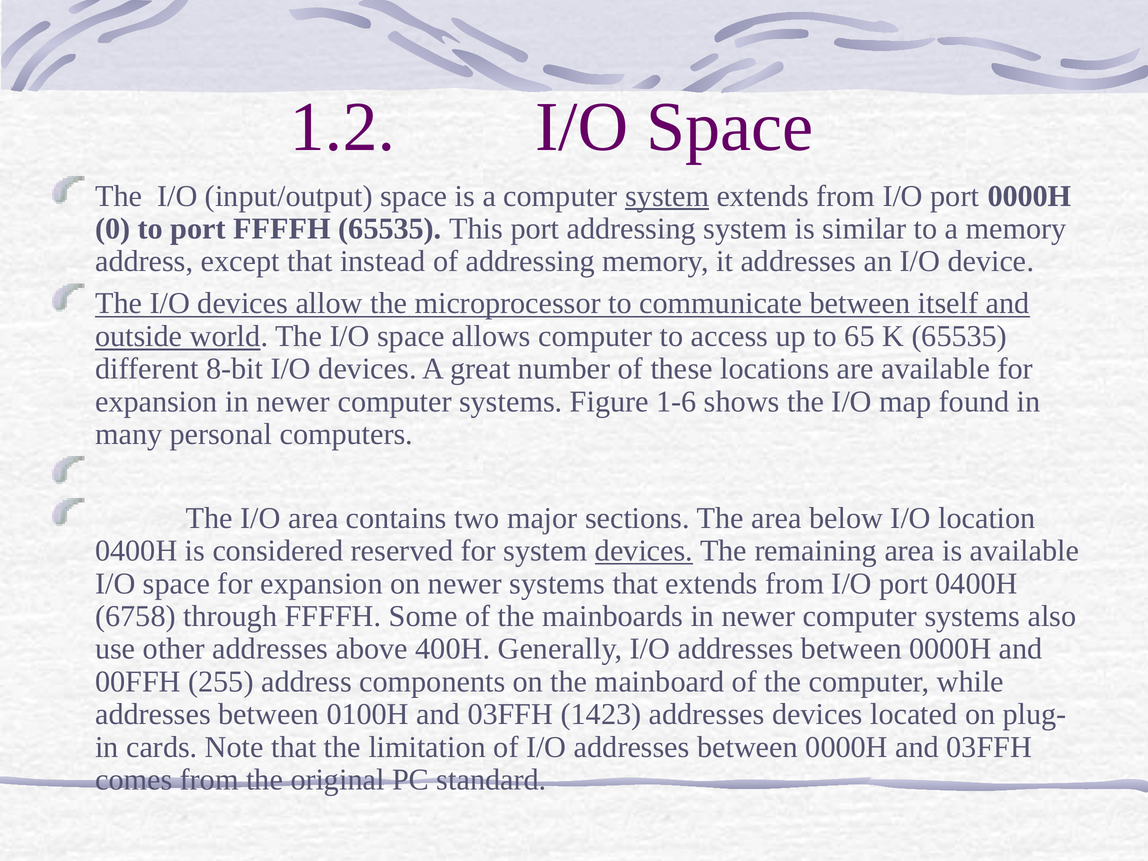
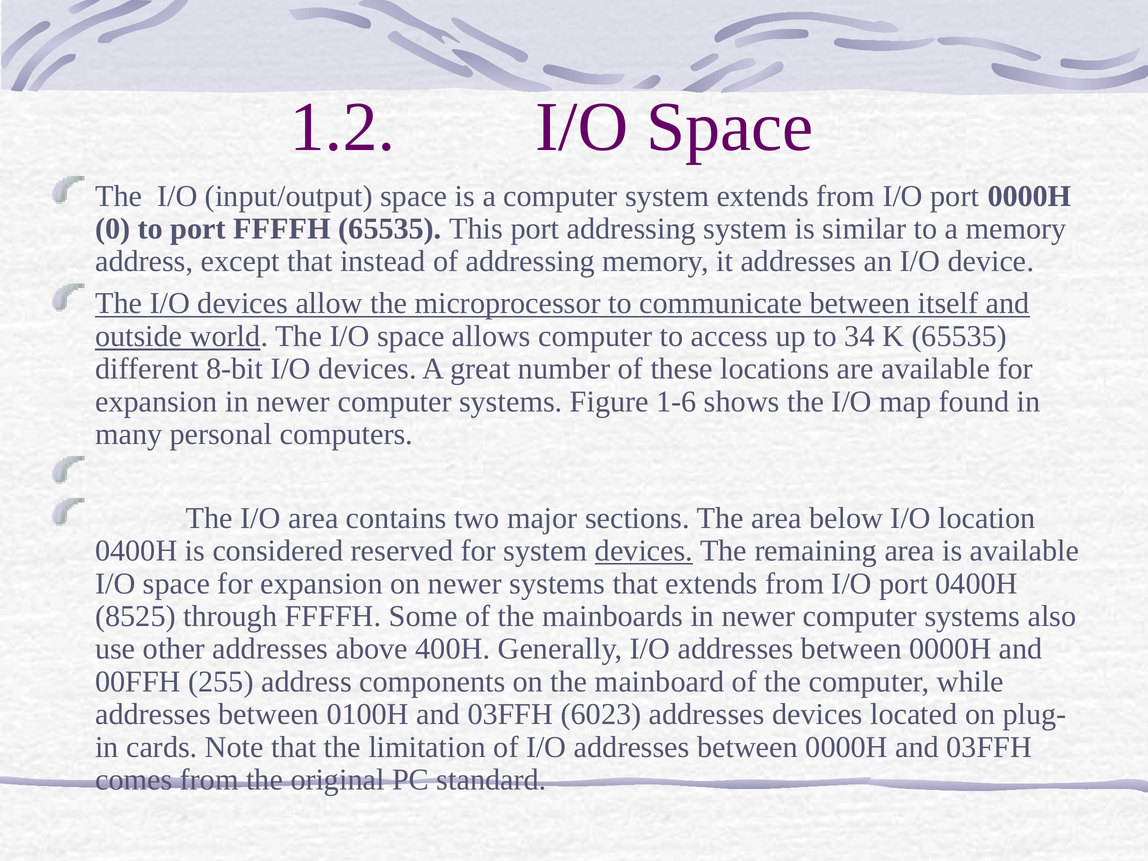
system underline: present -> none (667, 196)
65: 65 -> 34 (860, 336)
6758: 6758 -> 8525 (135, 616)
1423: 1423 -> 6023 (601, 714)
